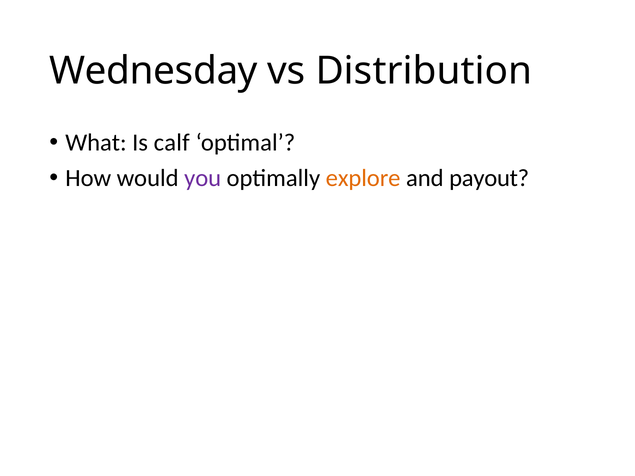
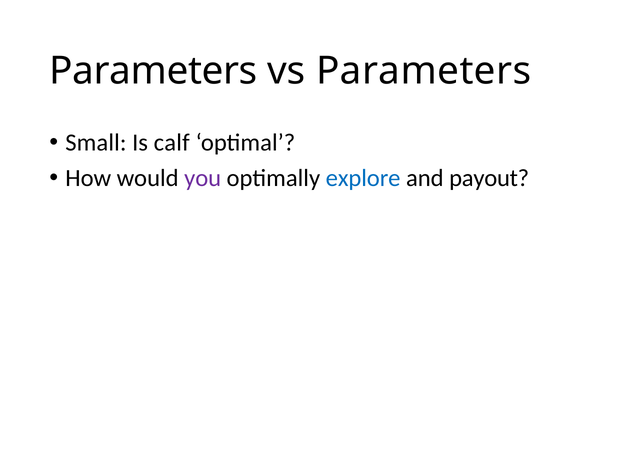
Wednesday: Wednesday -> Parameters (153, 71)
vs Distribution: Distribution -> Parameters (424, 71)
What: What -> Small (96, 143)
explore colour: orange -> blue (363, 178)
